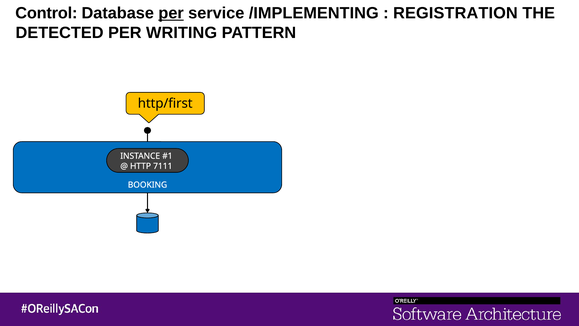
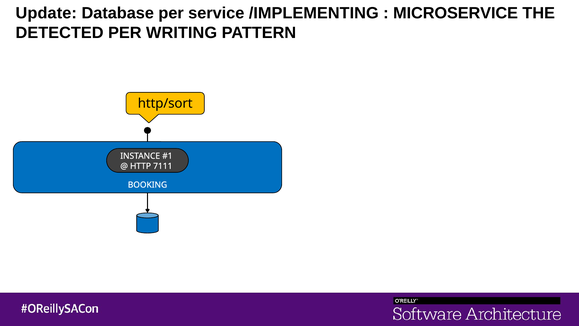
Control: Control -> Update (46, 13)
per underline: present -> none (171, 13)
REGISTRATION: REGISTRATION -> MICROSERVICE (456, 13)
http/first: http/first -> http/sort (165, 103)
